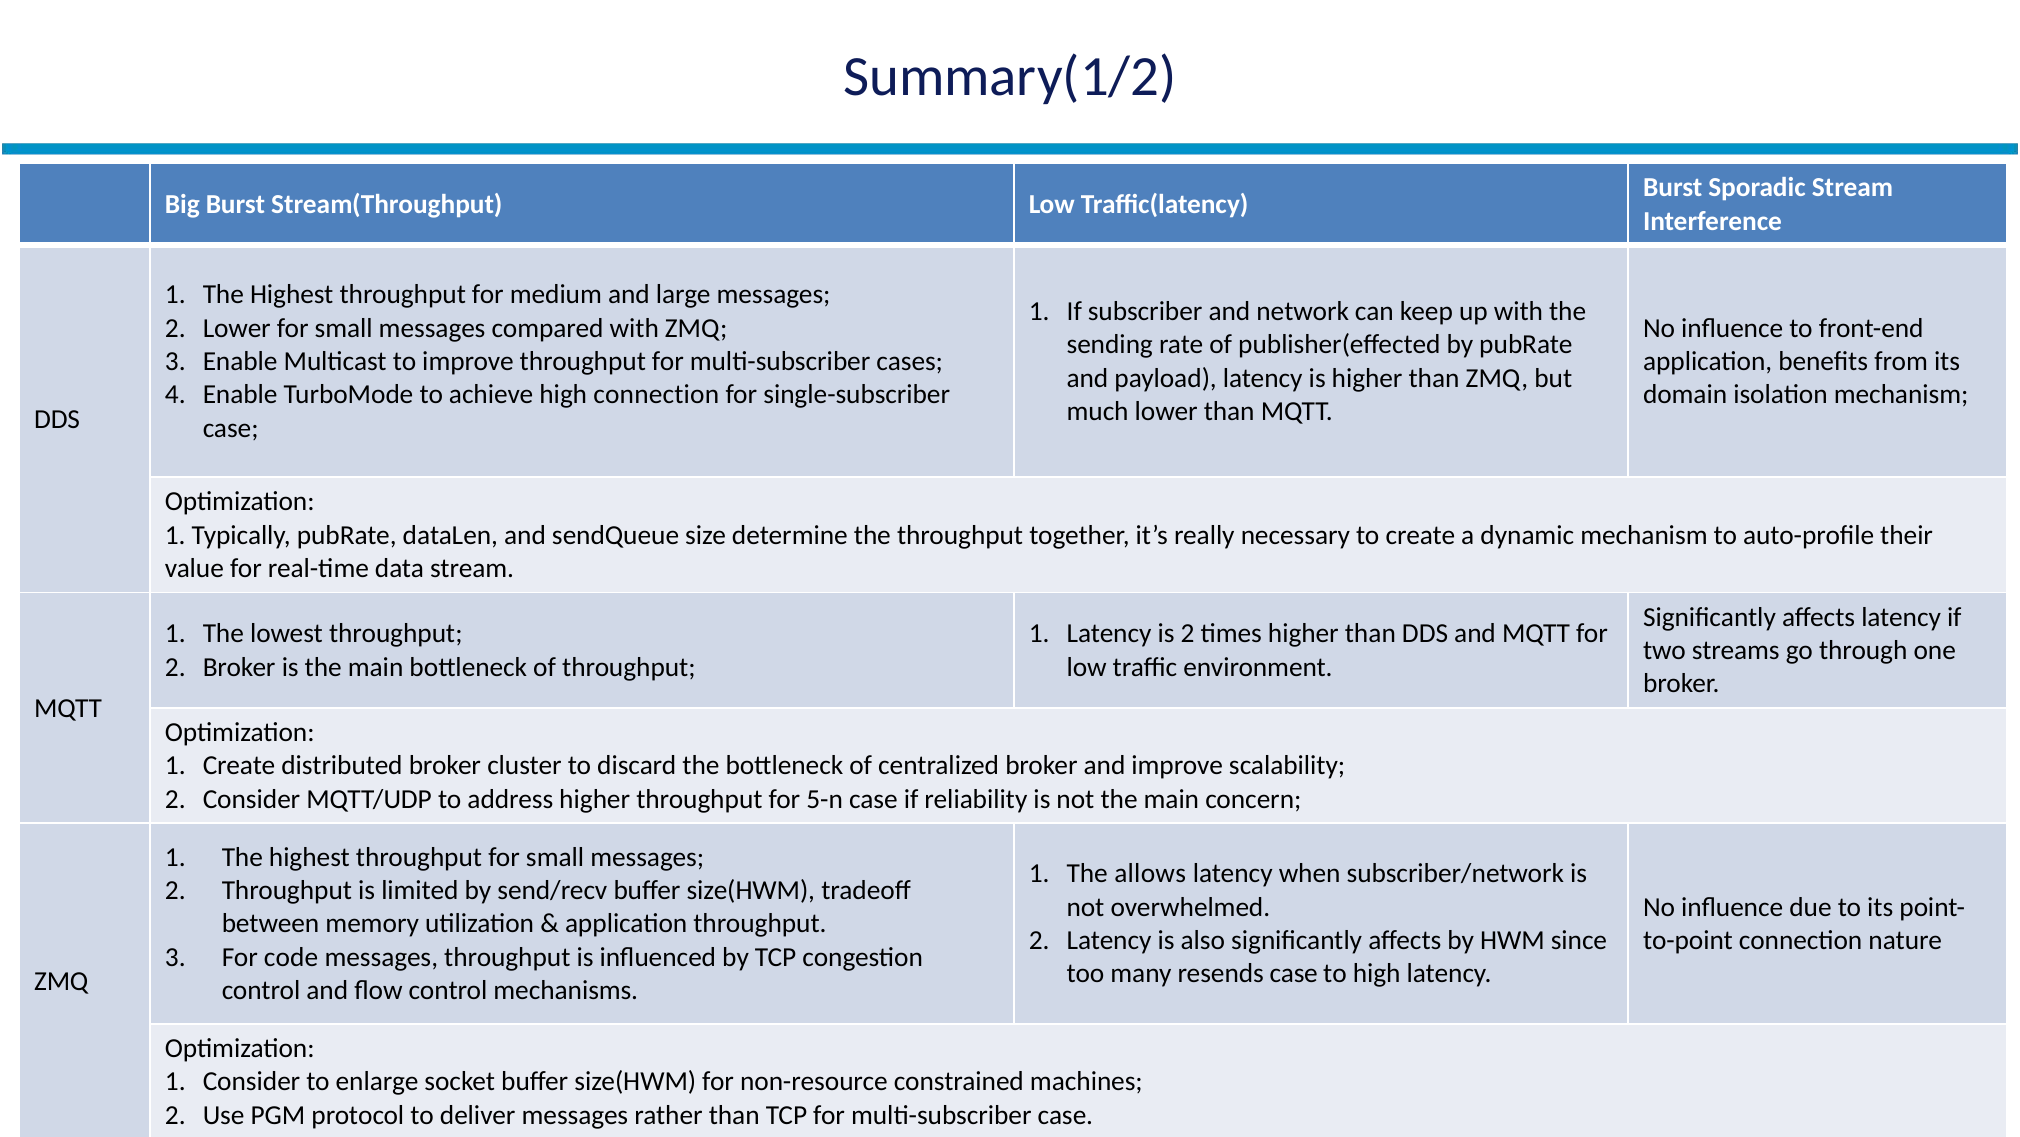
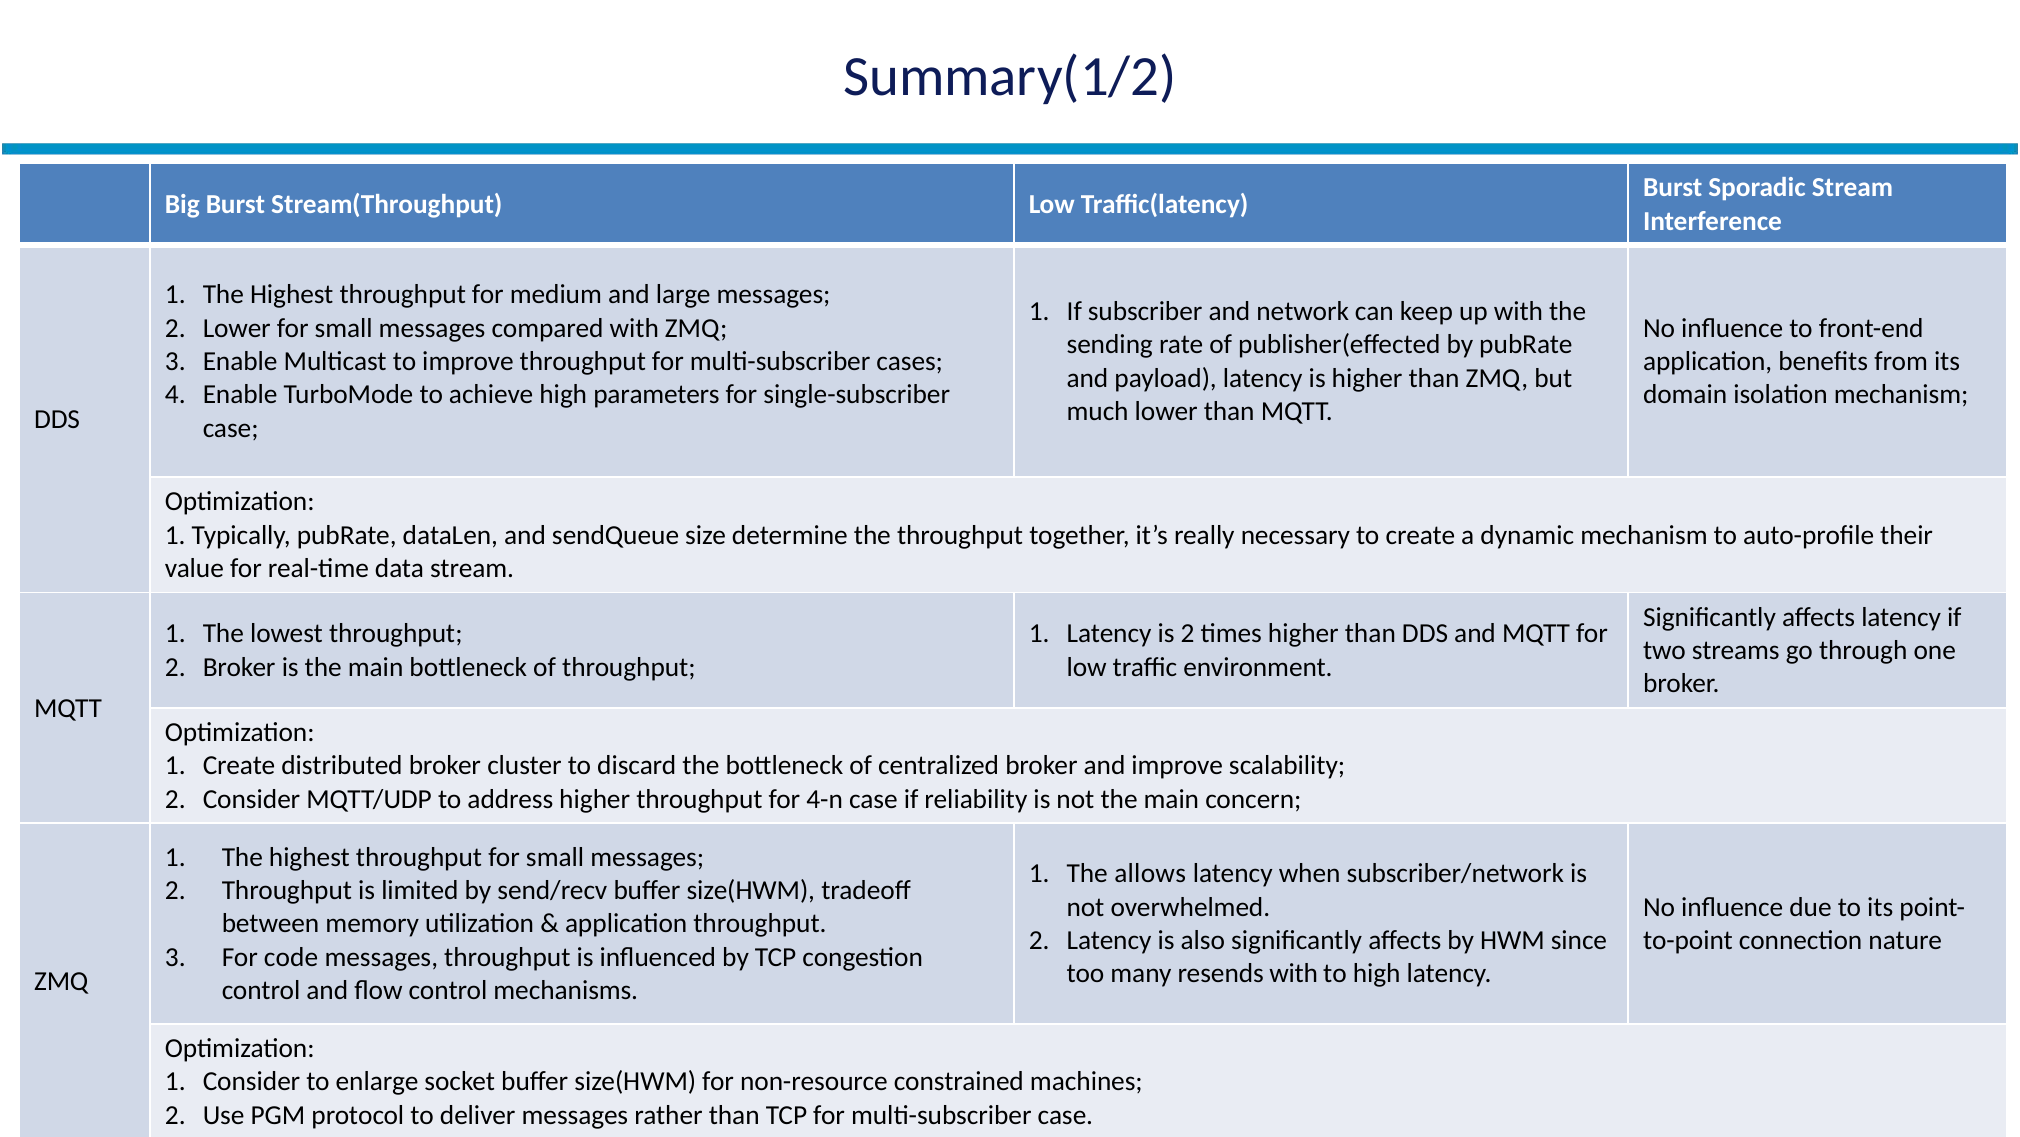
high connection: connection -> parameters (656, 395)
5-n: 5-n -> 4-n (825, 799)
resends case: case -> with (1294, 973)
